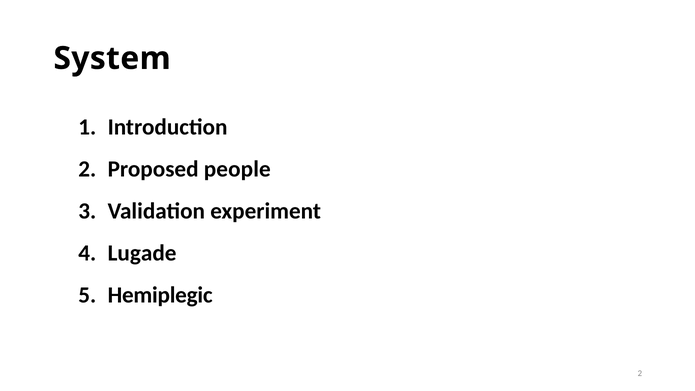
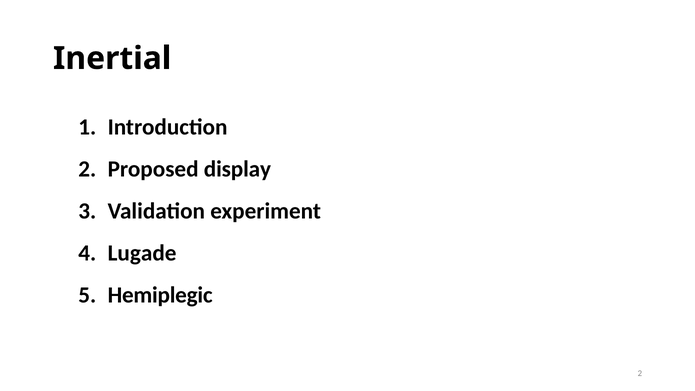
System: System -> Inertial (112, 58)
people: people -> display (237, 169)
